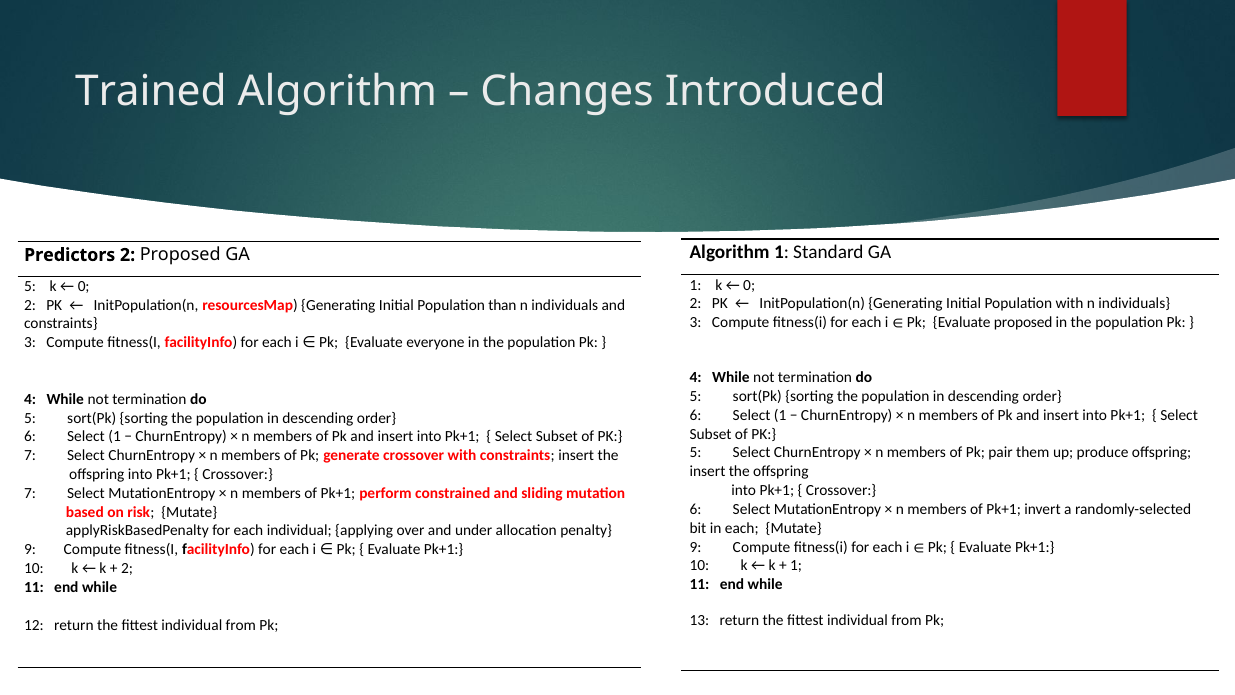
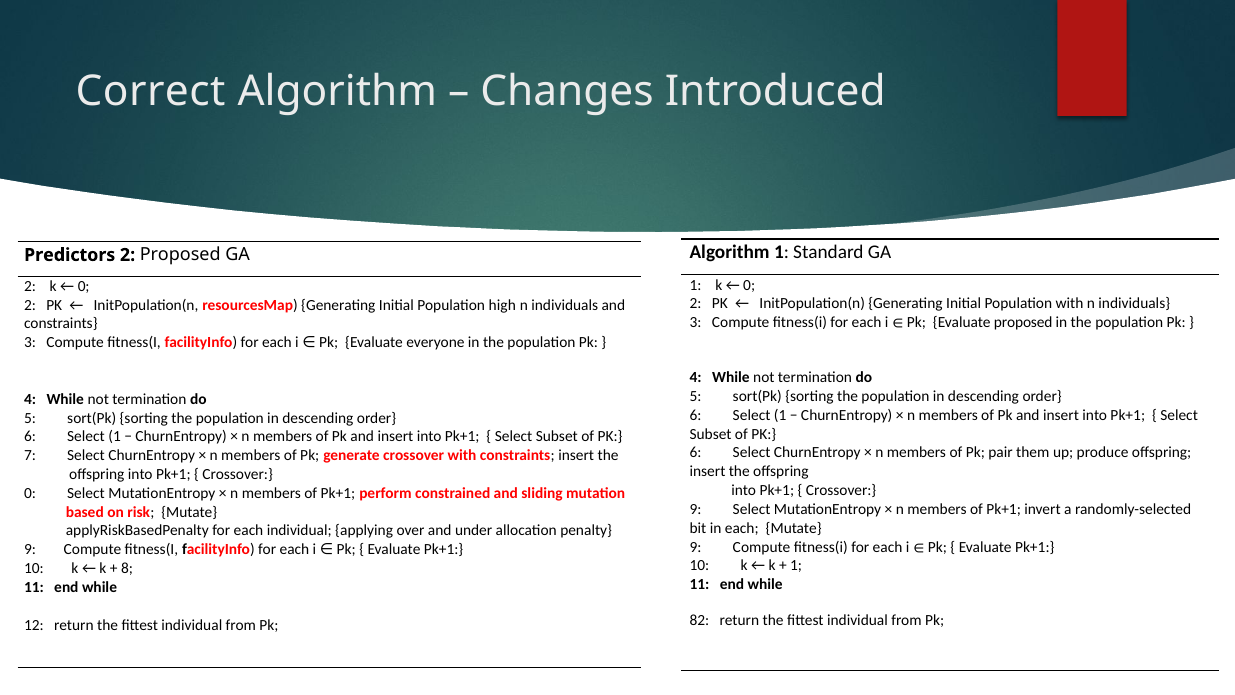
Trained: Trained -> Correct (151, 91)
5: 5 -> 2 (30, 286)
than: than -> high (502, 305)
5: 5 -> 6 (696, 453)
7: 7 -> 0 (30, 493)
6: 6 -> 9 (696, 509)
2: 2 -> 8 (127, 568)
13: 13 -> 82 (700, 620)
